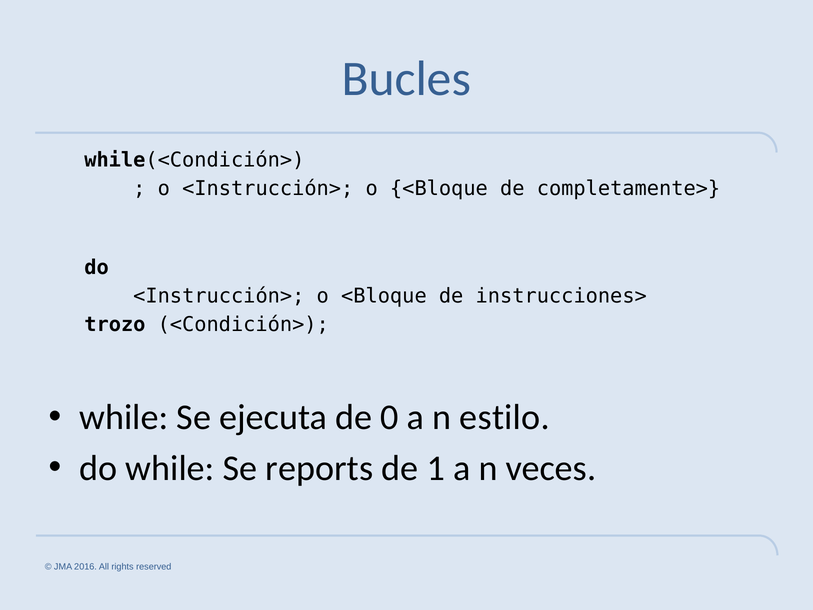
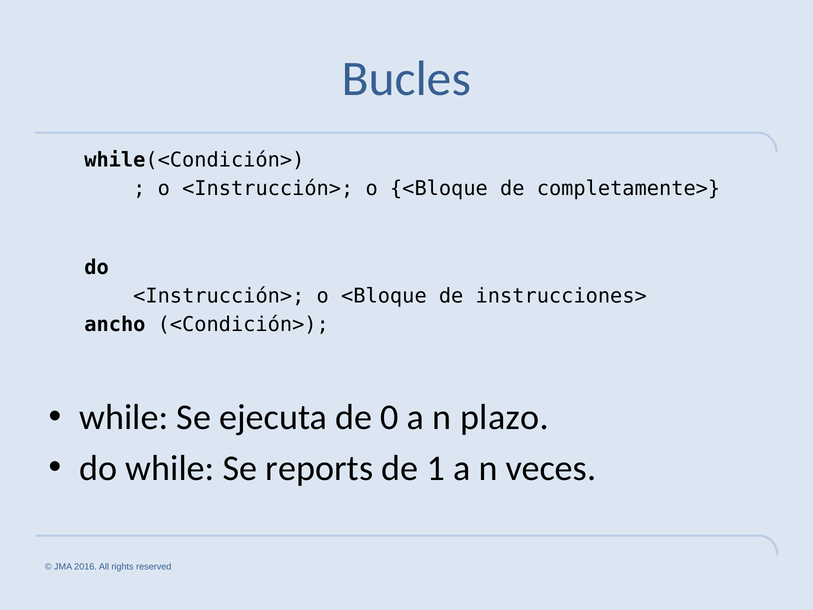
trozo: trozo -> ancho (115, 324)
estilo: estilo -> plazo (505, 417)
